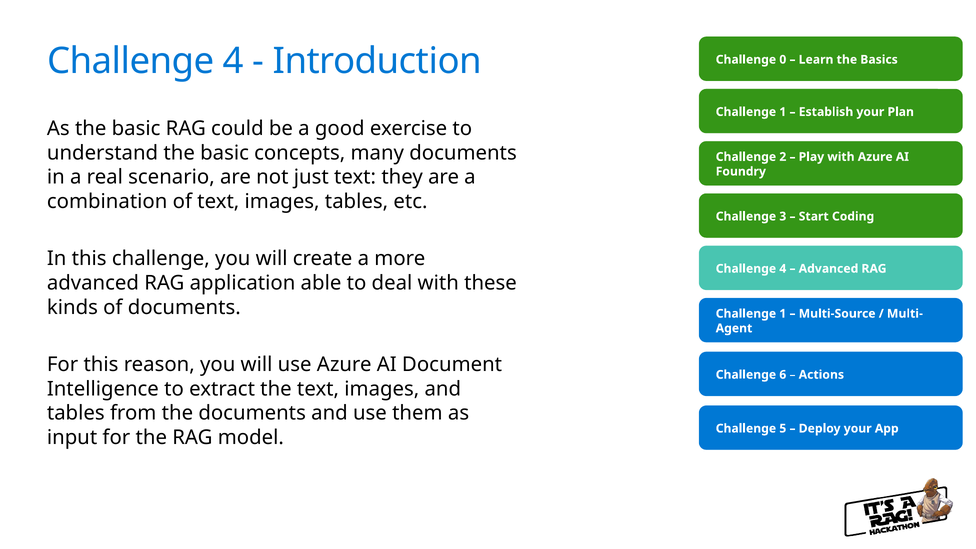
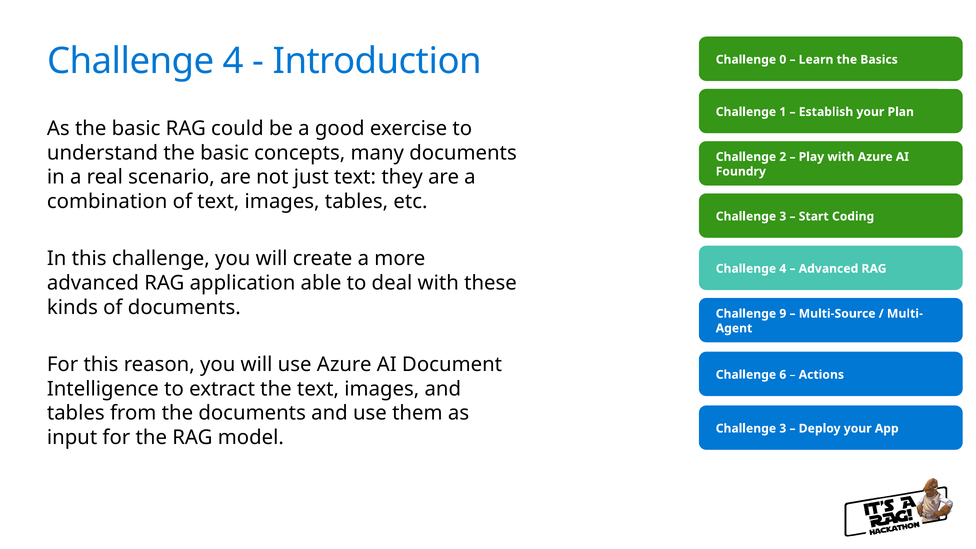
1: 1 -> 9 (783, 314)
5: 5 -> 3 (783, 428)
